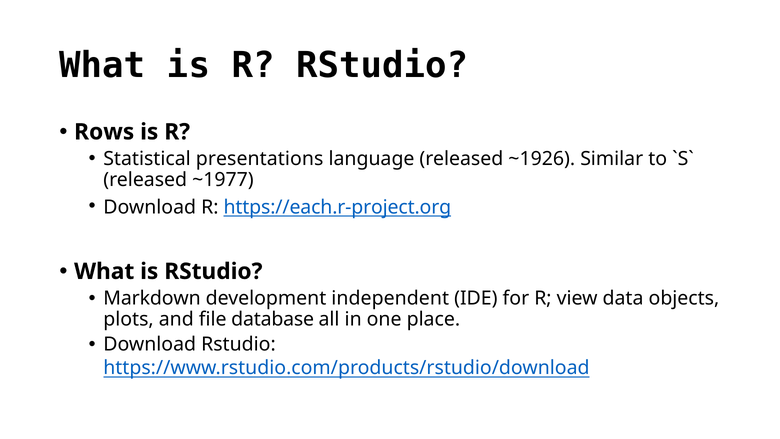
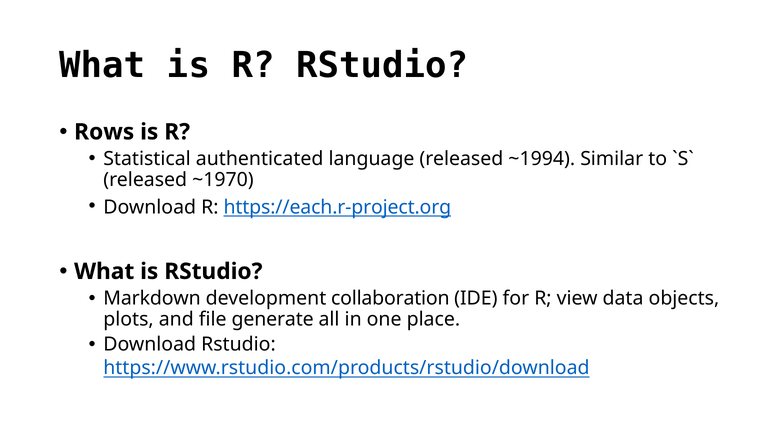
presentations: presentations -> authenticated (260, 159)
~1926: ~1926 -> ~1994 (542, 159)
~1977: ~1977 -> ~1970 (223, 180)
independent: independent -> collaboration (390, 298)
database: database -> generate (273, 319)
